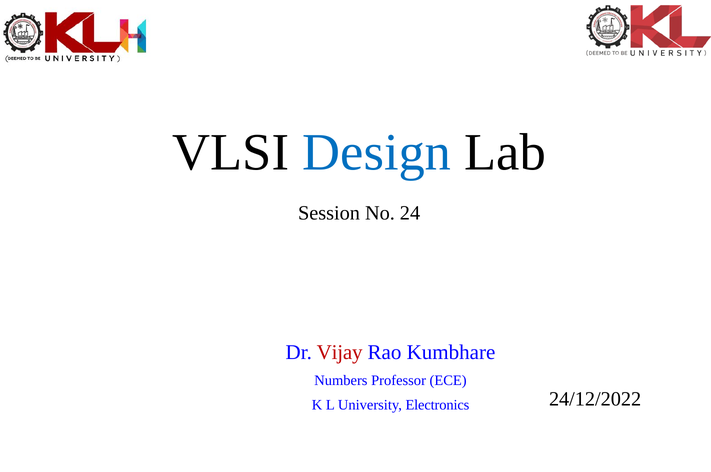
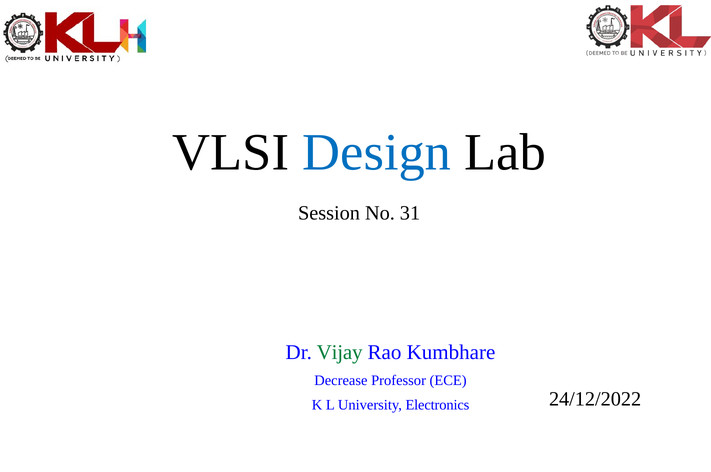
24: 24 -> 31 (410, 214)
Vijay colour: red -> green (340, 353)
Numbers: Numbers -> Decrease (341, 381)
